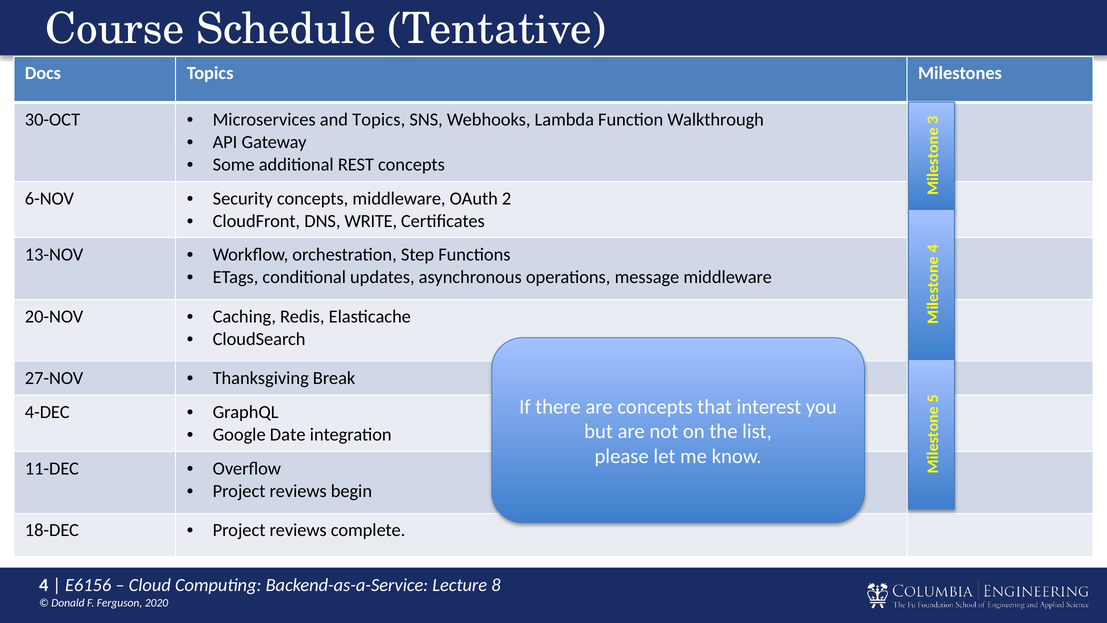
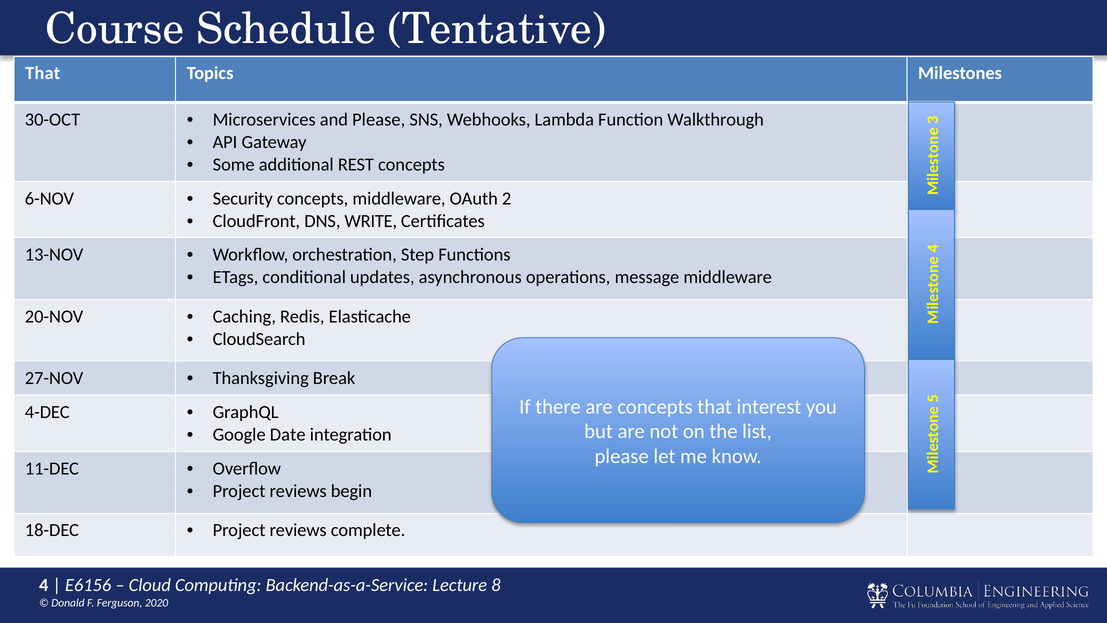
Docs: Docs -> That (43, 73)
and Topics: Topics -> Please (379, 120)
